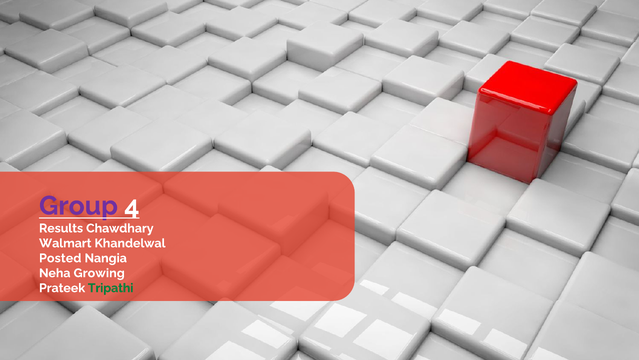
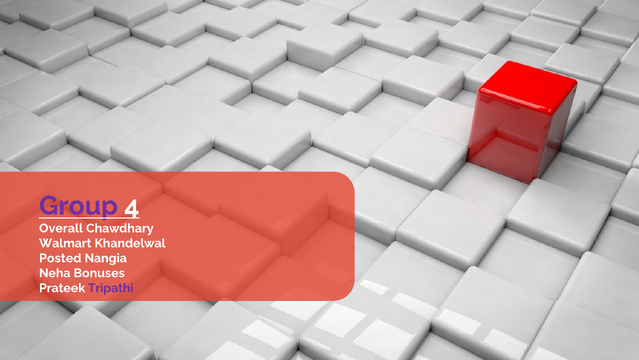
Results: Results -> Overall (61, 228)
Growing: Growing -> Bonuses (99, 273)
Tripathi colour: green -> purple (111, 288)
